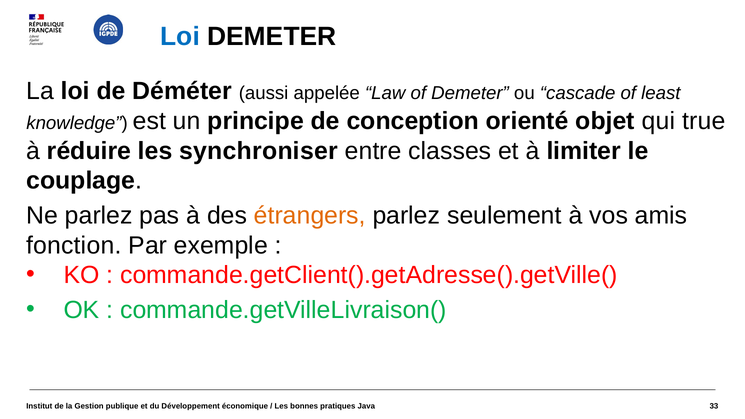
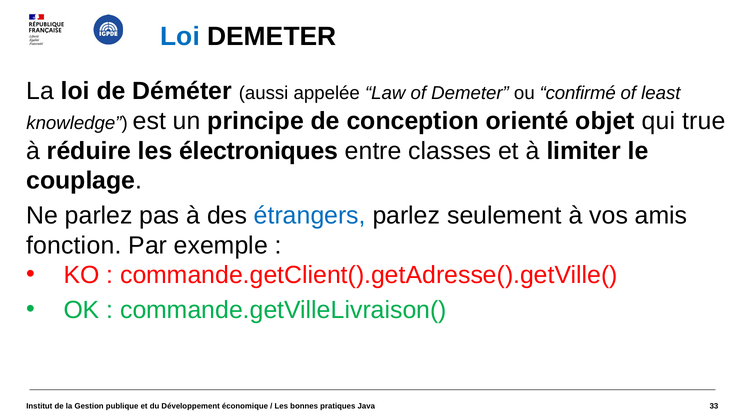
cascade: cascade -> confirmé (578, 93)
synchroniser: synchroniser -> électroniques (259, 151)
étrangers colour: orange -> blue (310, 216)
